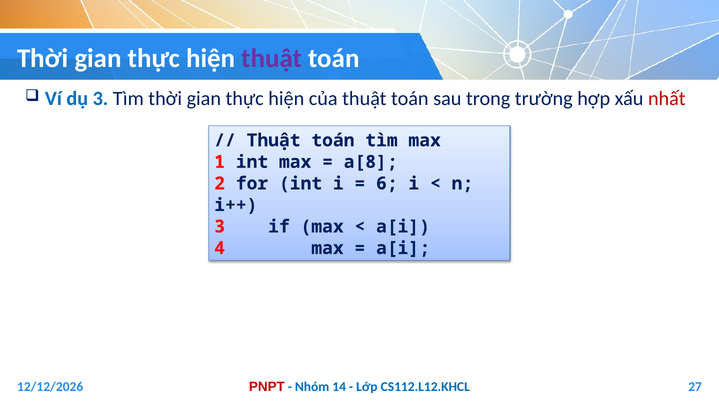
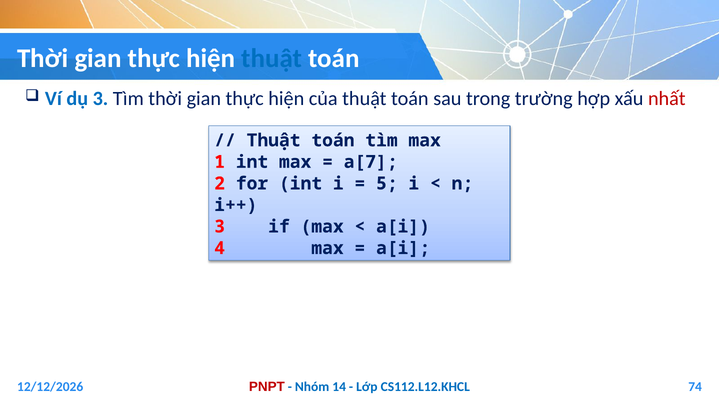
thuật colour: purple -> blue (272, 58)
a[8: a[8 -> a[7 (371, 162)
6: 6 -> 5 (387, 184)
27: 27 -> 74 (695, 387)
